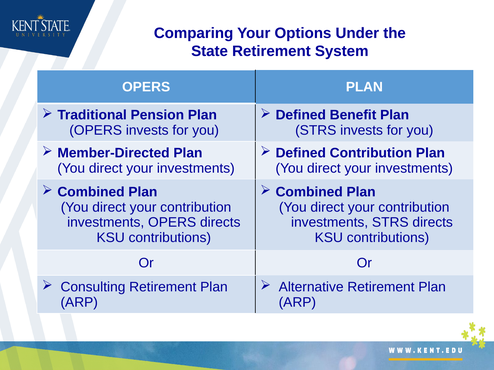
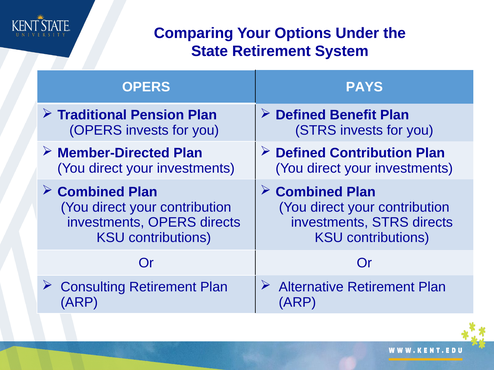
OPERS PLAN: PLAN -> PAYS (364, 87)
